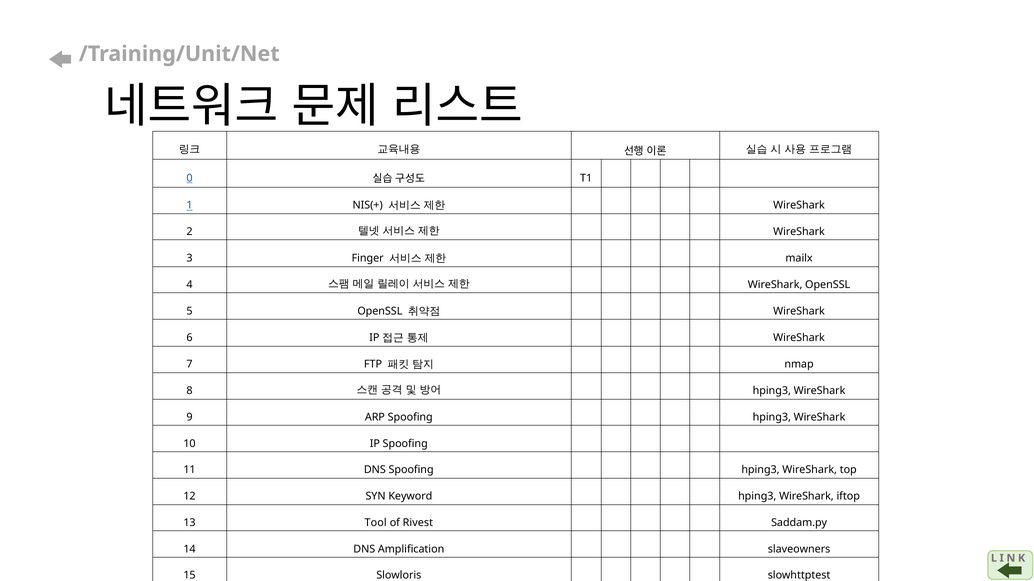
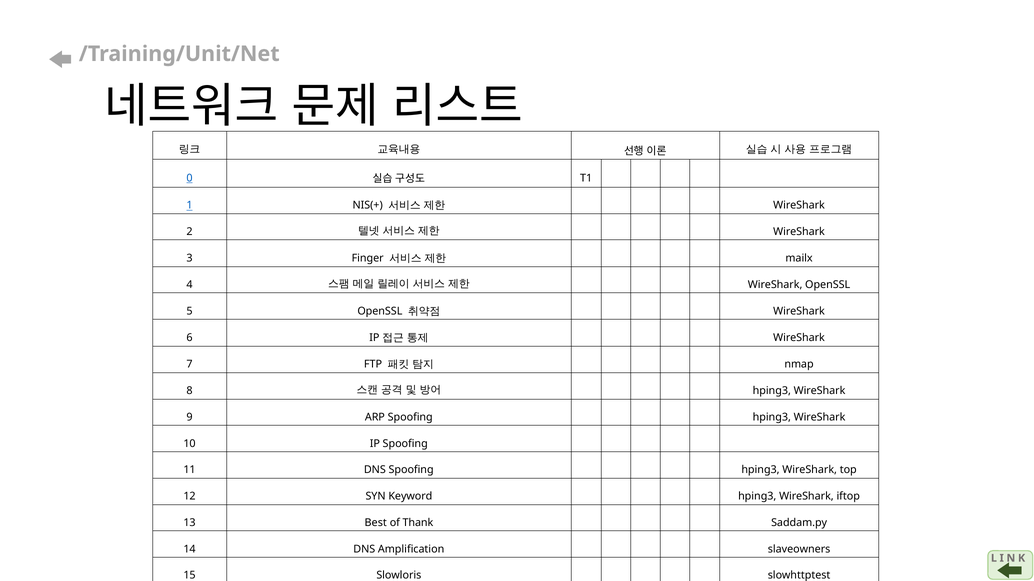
Tool: Tool -> Best (376, 523)
Rivest: Rivest -> Thank (418, 523)
